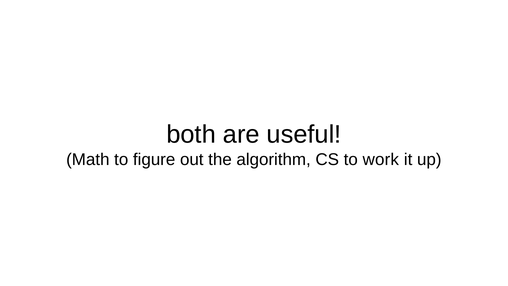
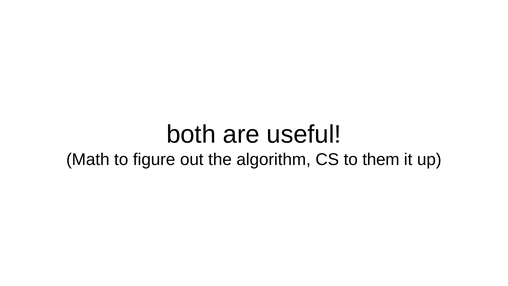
work: work -> them (381, 159)
